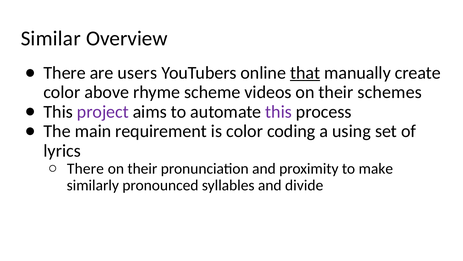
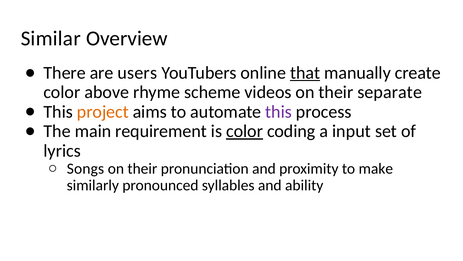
schemes: schemes -> separate (390, 92)
project colour: purple -> orange (103, 112)
color underline: none -> present (245, 131)
using: using -> input (351, 131)
There: There -> Songs (85, 168)
divide: divide -> ability (304, 185)
